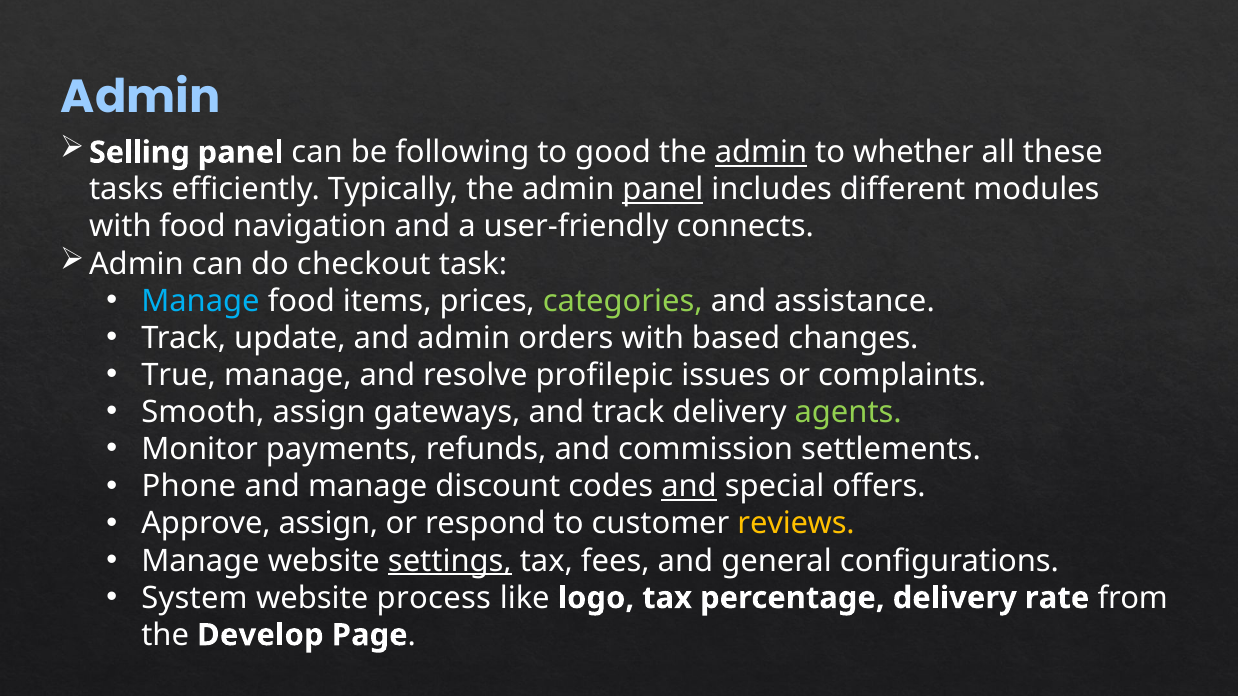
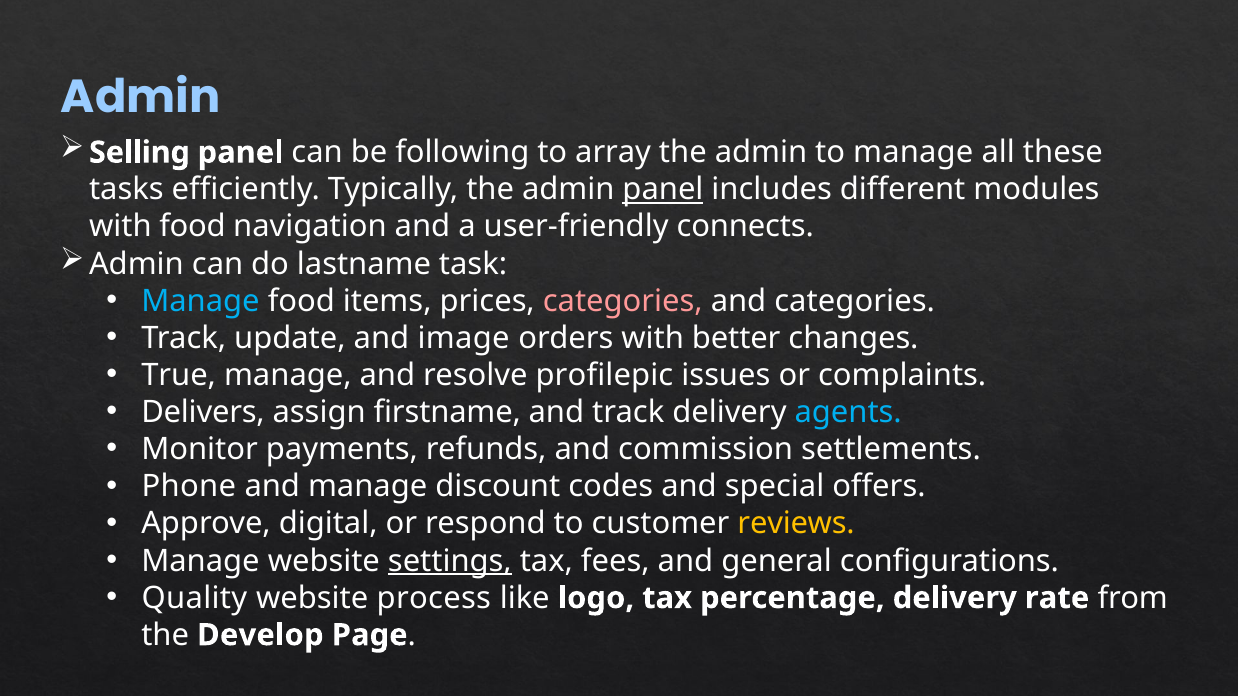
good: good -> array (613, 153)
admin underline: present -> none (761, 153)
to whether: whether -> manage (913, 153)
checkout: checkout -> lastname (364, 264)
categories colour: light green -> pink (623, 301)
and assistance: assistance -> categories (855, 301)
and admin: admin -> image (464, 338)
based: based -> better (736, 338)
Smooth: Smooth -> Delivers (203, 413)
gateways: gateways -> firstname (447, 413)
agents colour: light green -> light blue (848, 413)
and underline: present -> none (689, 487)
Approve assign: assign -> digital (328, 524)
System: System -> Quality (194, 598)
